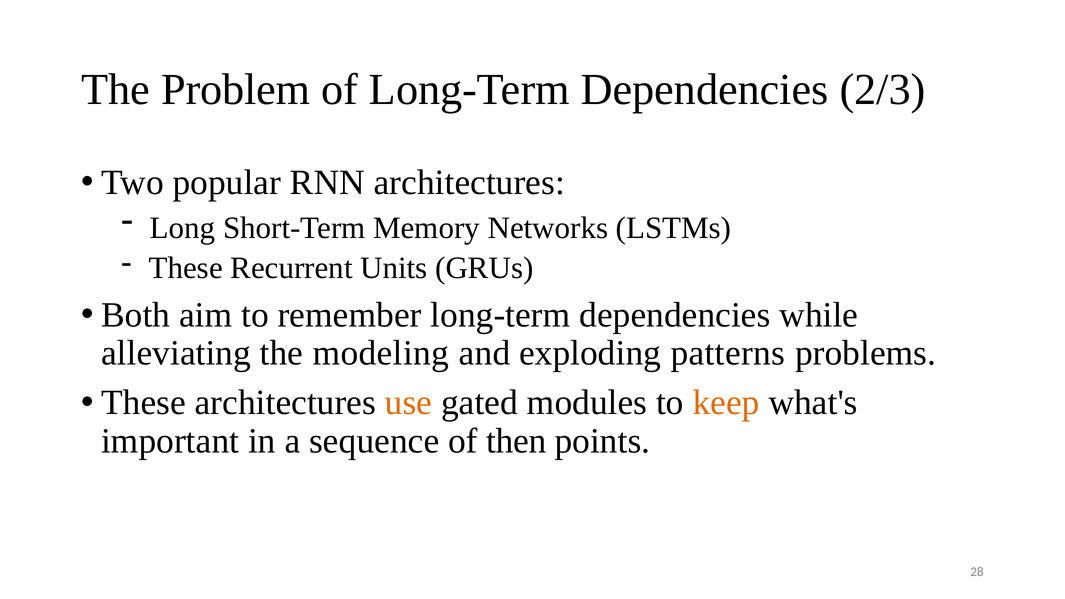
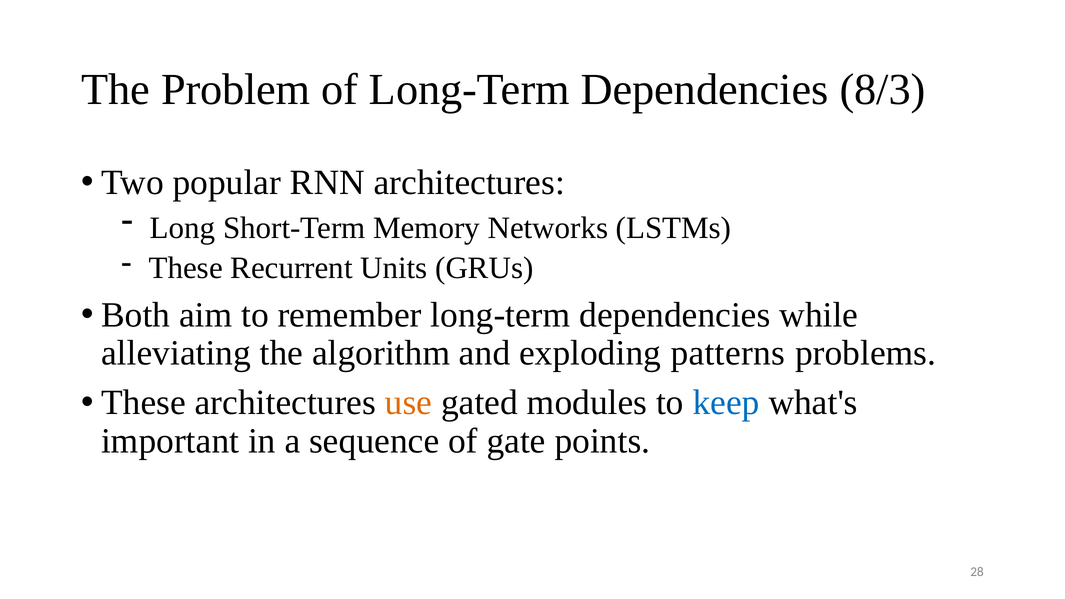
2/3: 2/3 -> 8/3 (883, 89)
modeling: modeling -> algorithm (381, 353)
keep colour: orange -> blue (726, 403)
then: then -> gate (516, 441)
